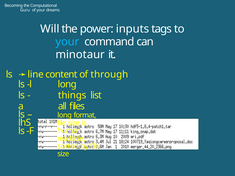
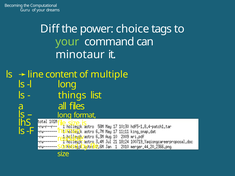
Will: Will -> Diff (50, 29)
inputs: inputs -> choice (133, 29)
your colour: light blue -> light green (67, 42)
through: through -> multiple (109, 74)
